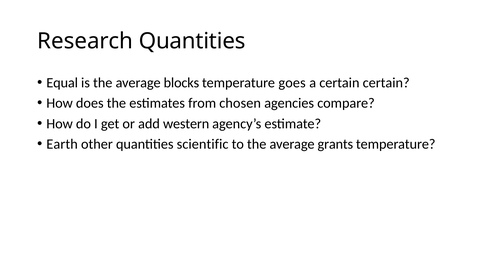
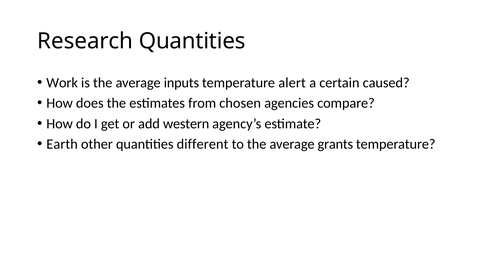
Equal: Equal -> Work (62, 83)
blocks: blocks -> inputs (181, 83)
goes: goes -> alert (292, 83)
certain certain: certain -> caused (386, 83)
scientific: scientific -> different (203, 144)
